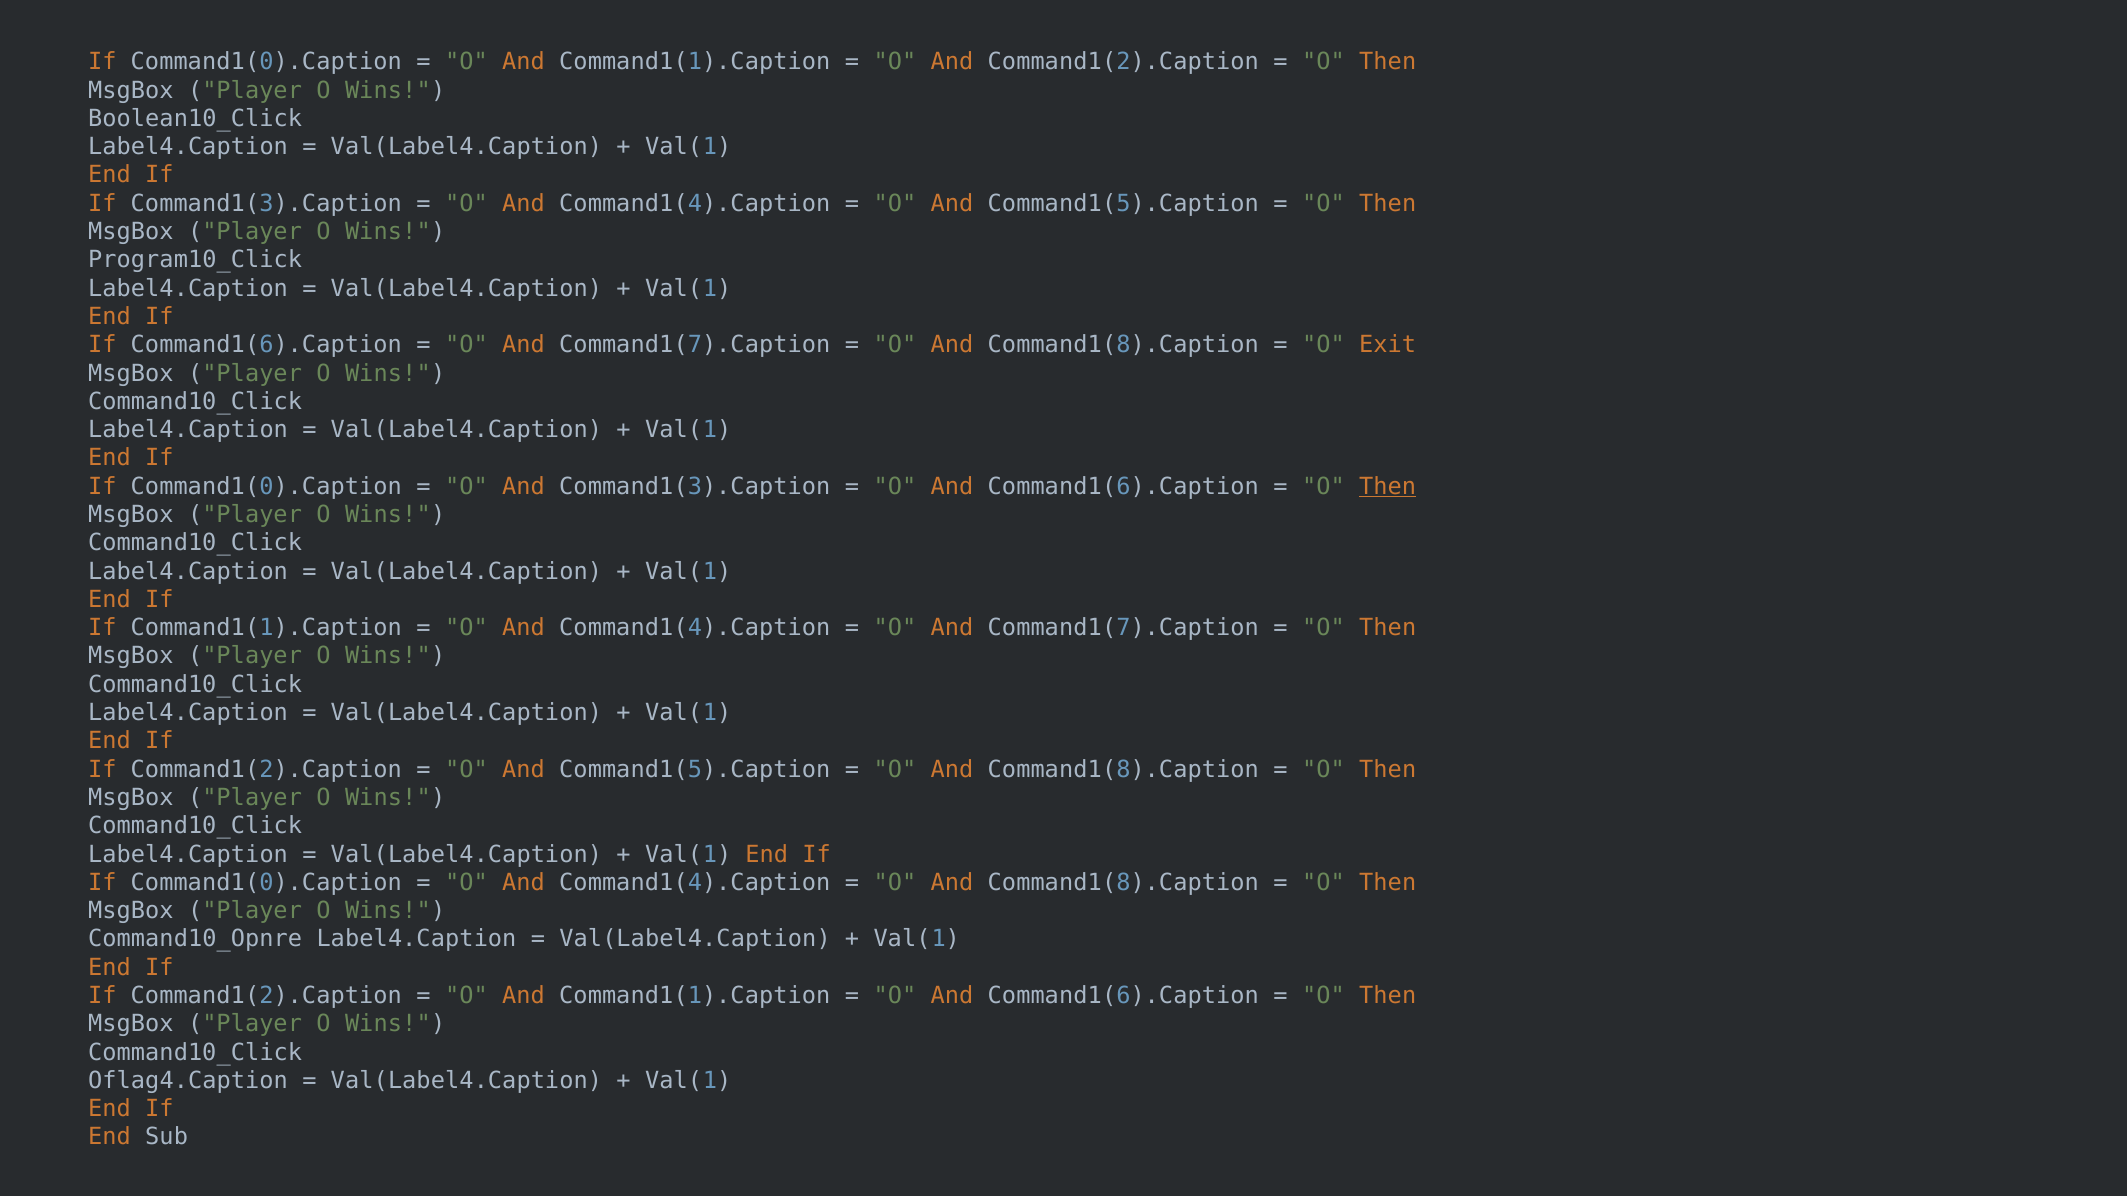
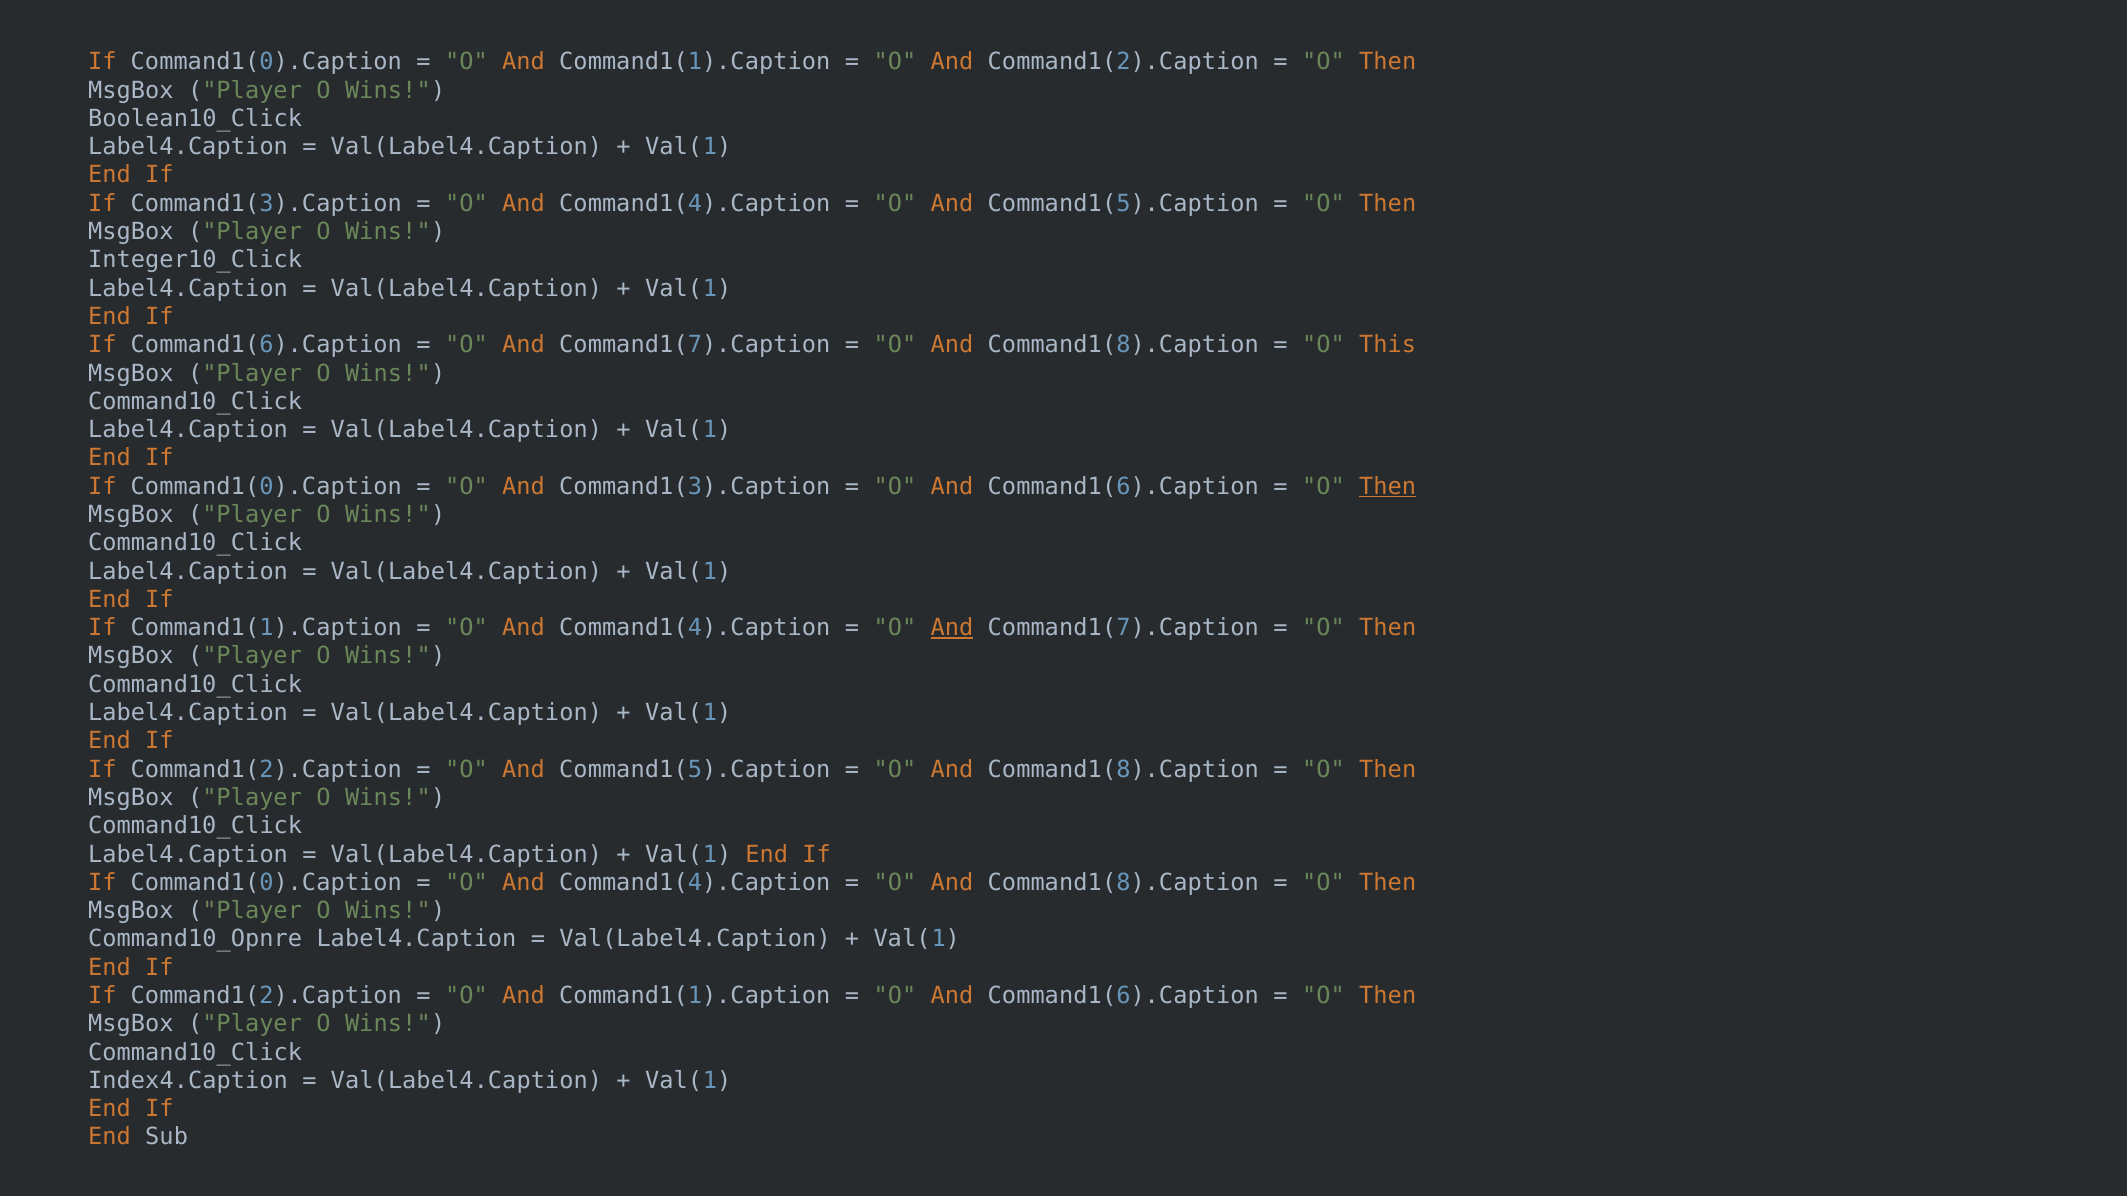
Program10_Click: Program10_Click -> Integer10_Click (195, 260)
Exit: Exit -> This (1388, 345)
And underline: none -> present (952, 628)
Oflag4.Caption: Oflag4.Caption -> Index4.Caption (188, 1081)
